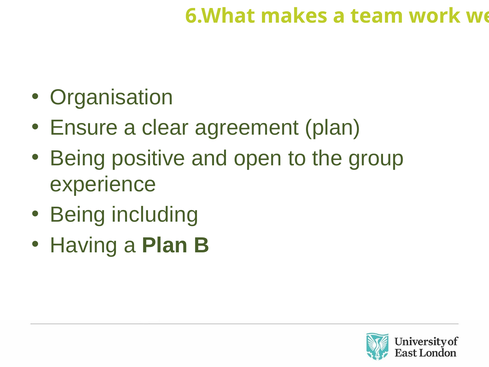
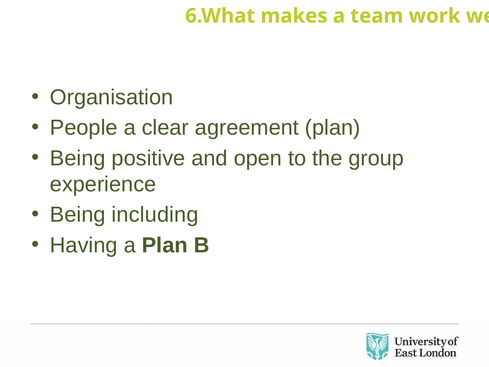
Ensure: Ensure -> People (84, 128)
